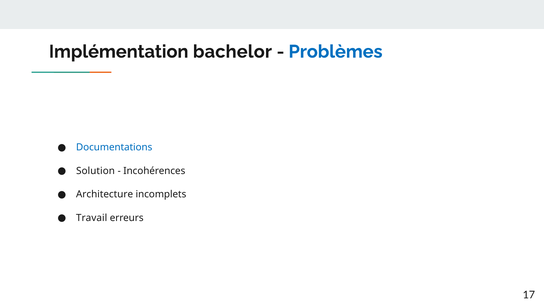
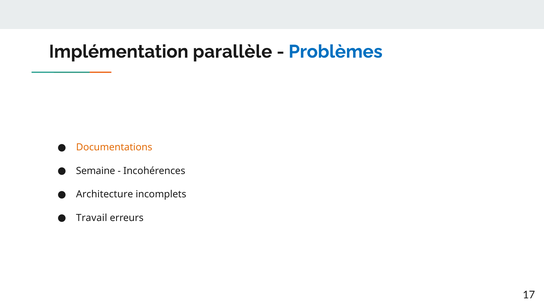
bachelor: bachelor -> parallèle (232, 52)
Documentations colour: blue -> orange (114, 147)
Solution: Solution -> Semaine (96, 171)
